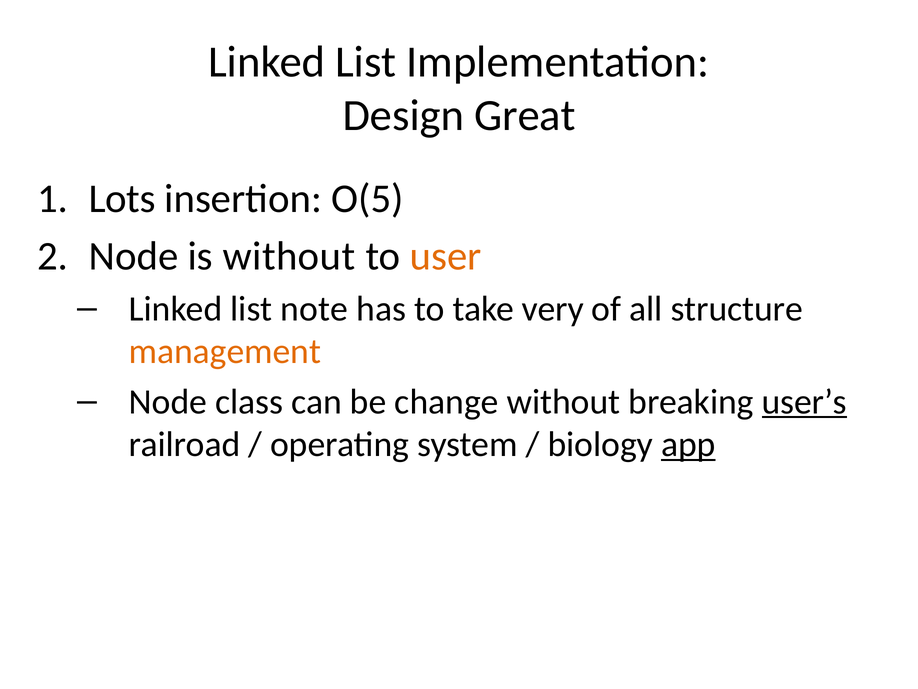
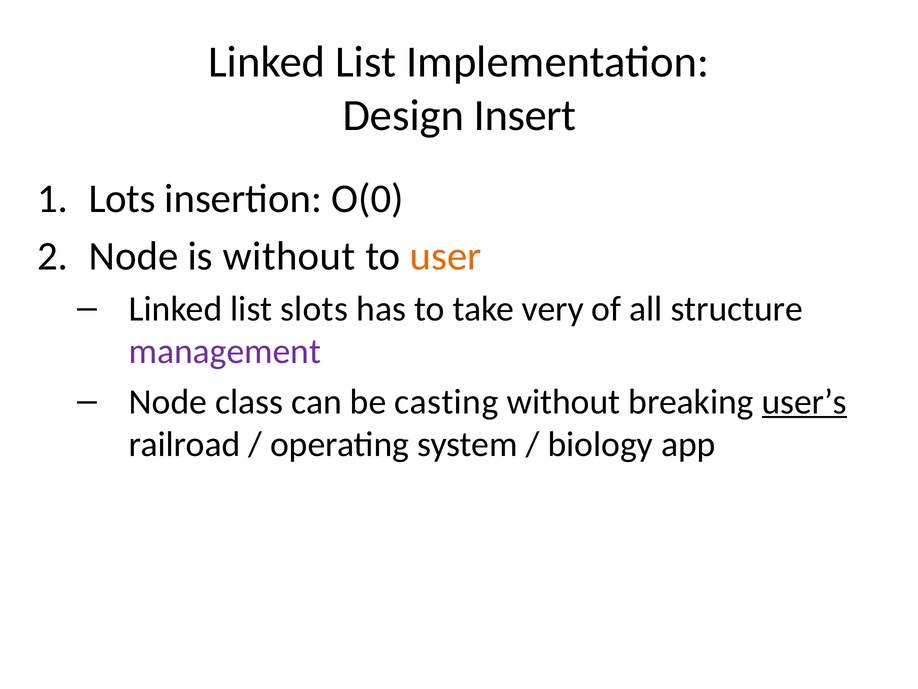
Great: Great -> Insert (525, 116)
O(5: O(5 -> O(0 (368, 199)
note: note -> slots (314, 309)
management colour: orange -> purple (225, 351)
change: change -> casting (446, 401)
app underline: present -> none (688, 444)
